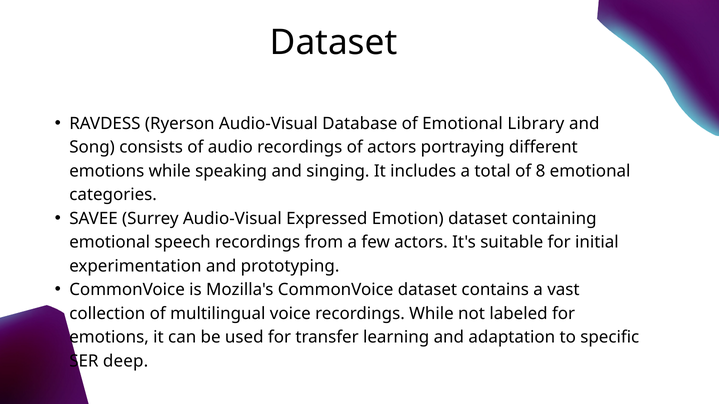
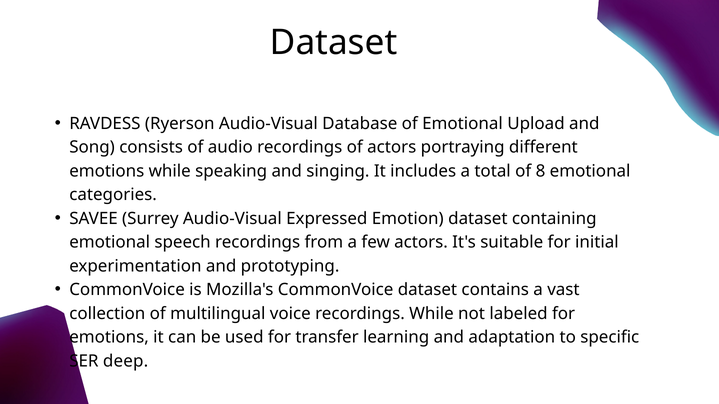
Library: Library -> Upload (536, 124)
